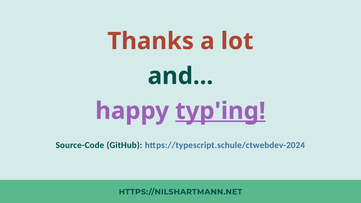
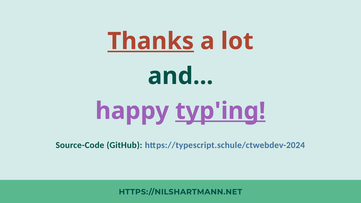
Thanks underline: none -> present (151, 41)
